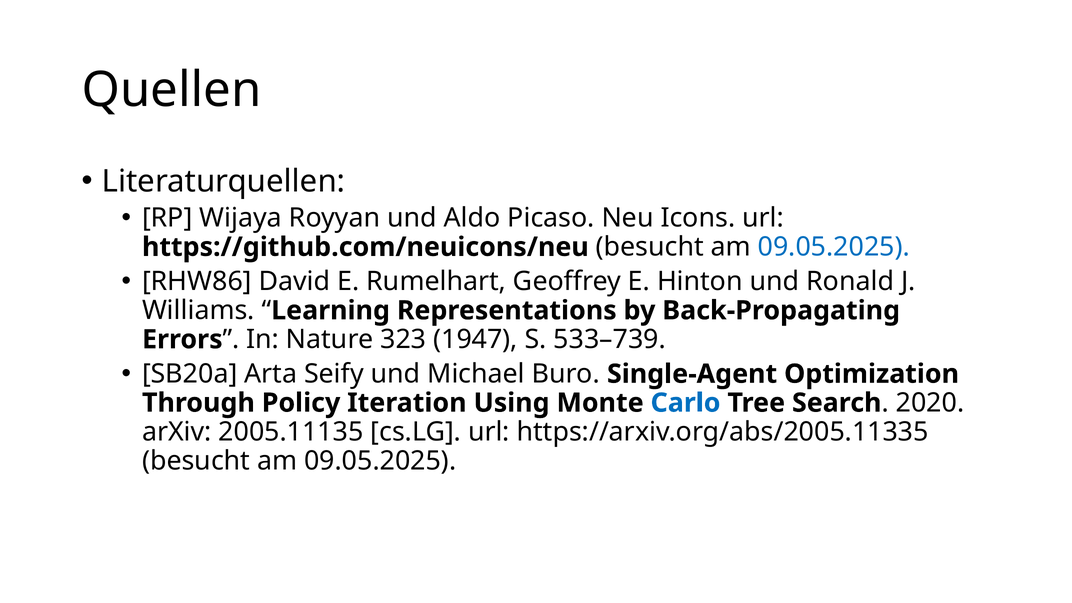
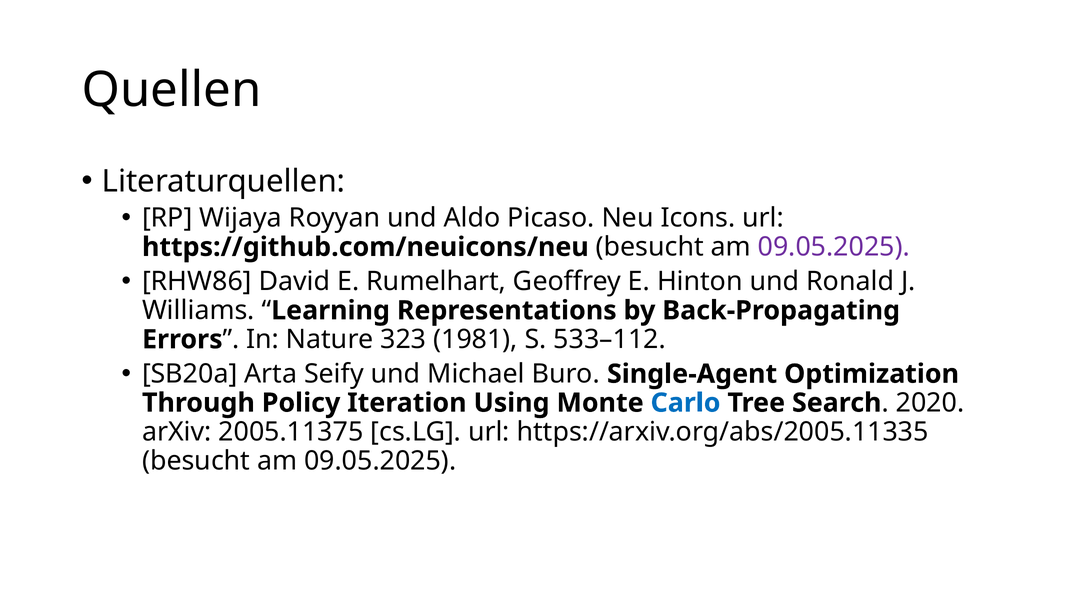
09.05.2025 colour: blue -> purple (834, 247)
1947: 1947 -> 1981 (475, 339)
533–739: 533–739 -> 533–112 (610, 339)
2005.11135: 2005.11135 -> 2005.11375 (291, 432)
